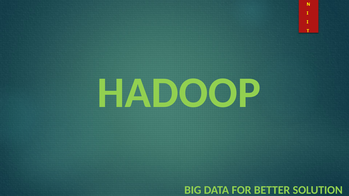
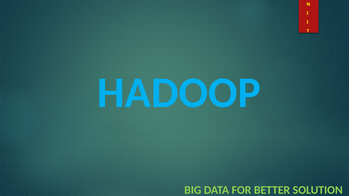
HADOOP colour: light green -> light blue (179, 93)
